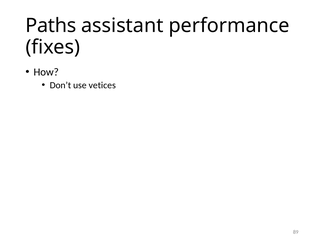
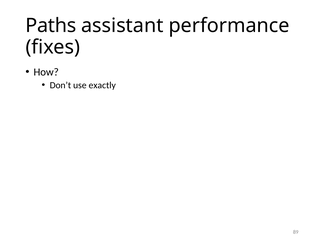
vetices: vetices -> exactly (102, 85)
